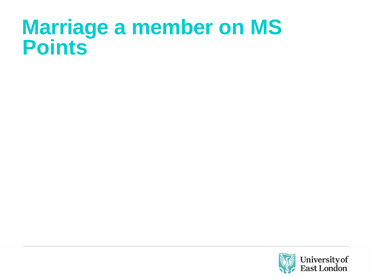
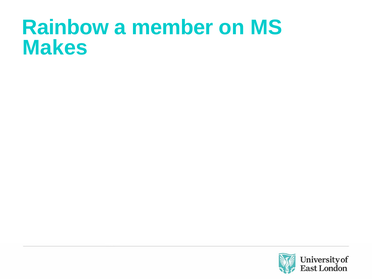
Marriage: Marriage -> Rainbow (65, 27)
Points: Points -> Makes (55, 48)
